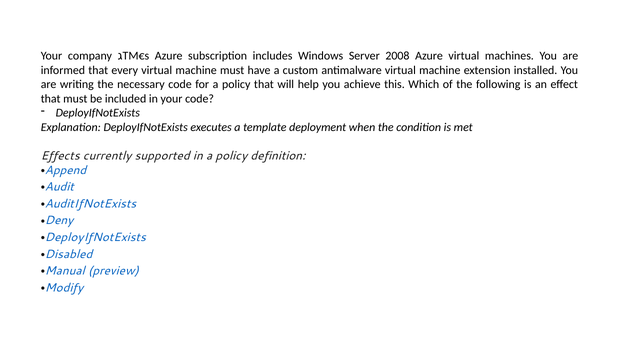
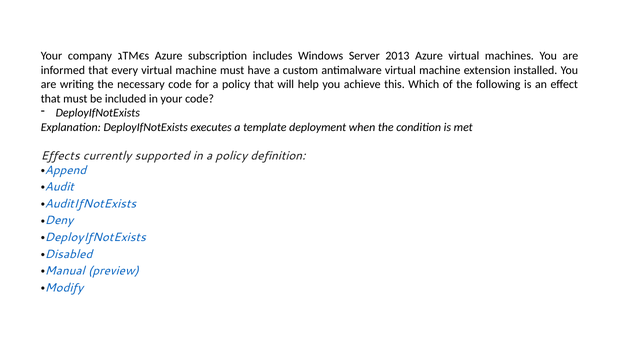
2008: 2008 -> 2013 (397, 56)
